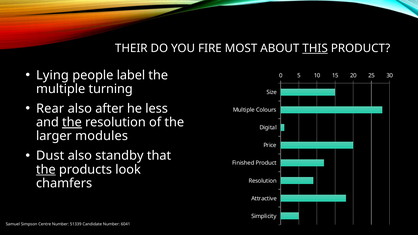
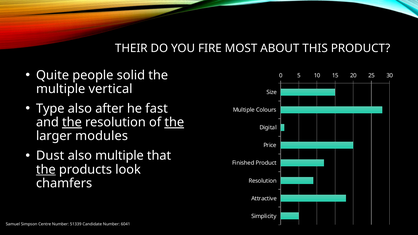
THIS underline: present -> none (315, 48)
Lying: Lying -> Quite (53, 75)
label: label -> solid (131, 75)
turning: turning -> vertical (111, 89)
Rear: Rear -> Type (50, 109)
less: less -> fast (157, 109)
the underline: none -> present (174, 122)
also standby: standby -> multiple (119, 156)
